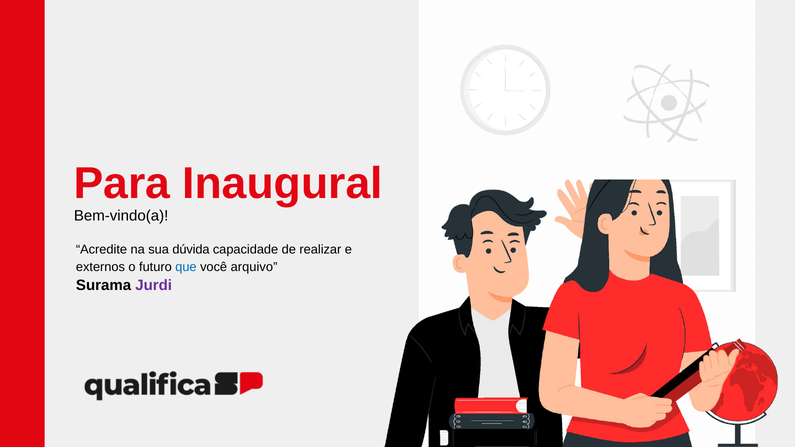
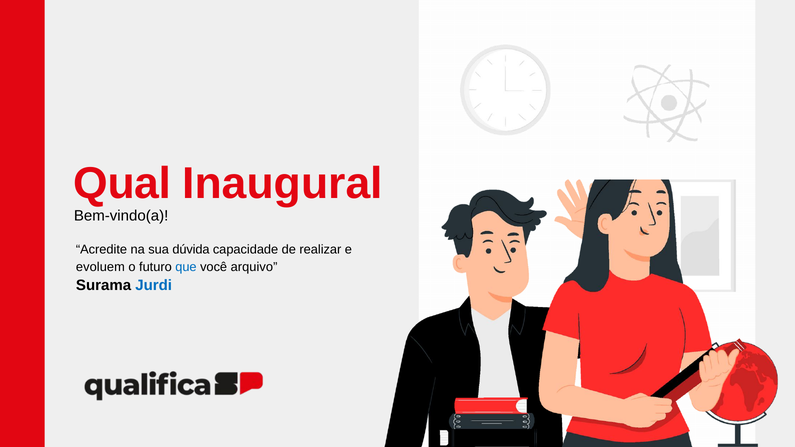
Para: Para -> Qual (122, 184)
externos: externos -> evoluem (100, 267)
Jurdi colour: purple -> blue (154, 285)
